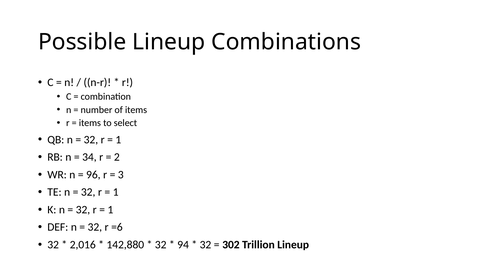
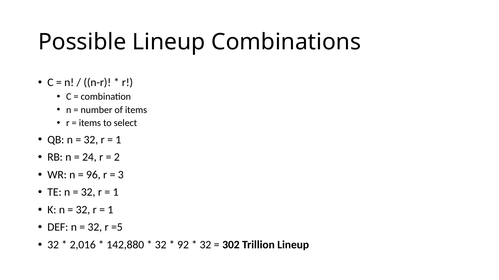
34: 34 -> 24 (89, 158)
=6: =6 -> =5 (117, 228)
94: 94 -> 92 (183, 245)
